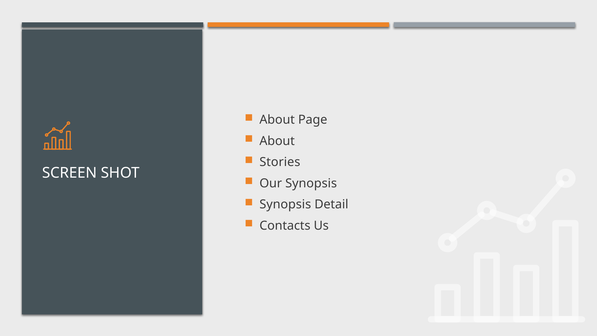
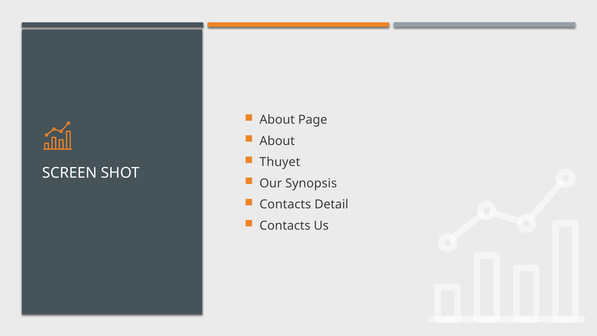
Stories: Stories -> Thuyet (280, 162)
Synopsis: Synopsis -> Contacts (285, 204)
